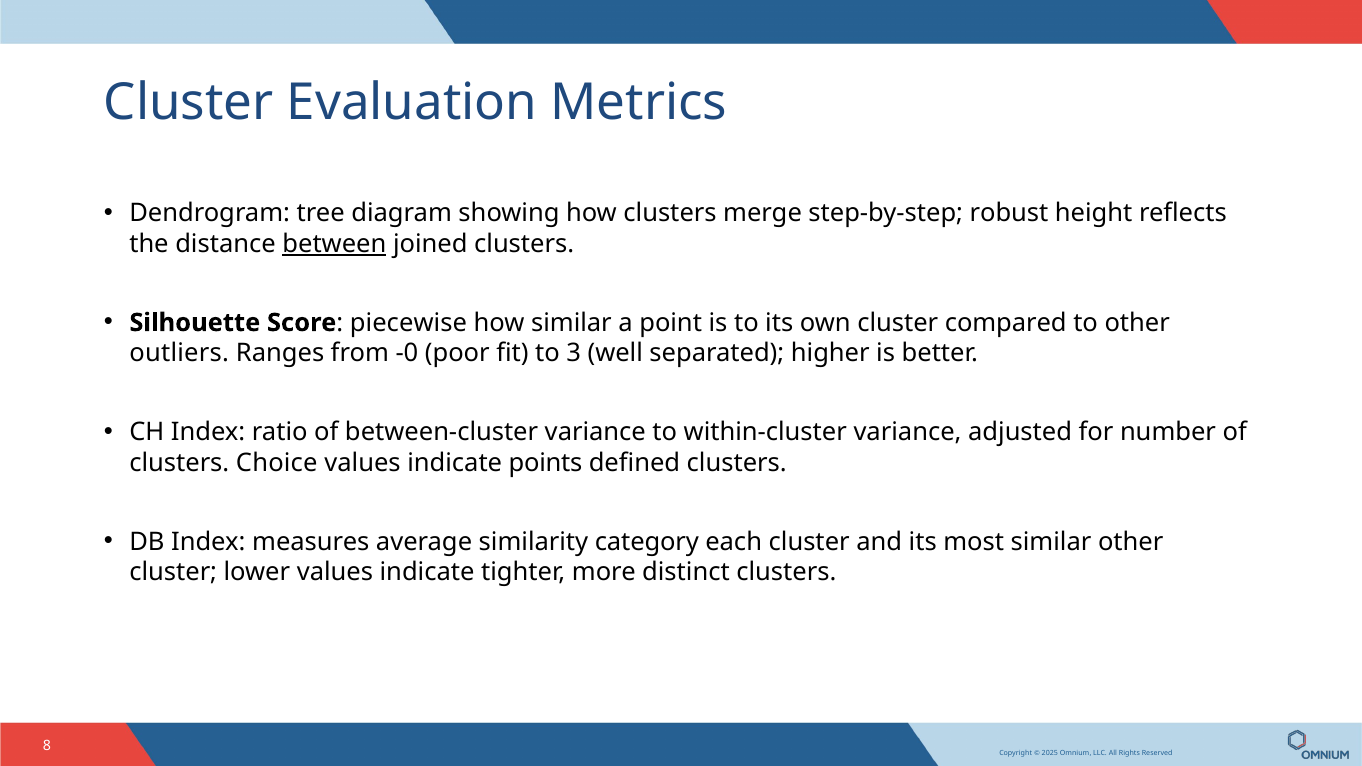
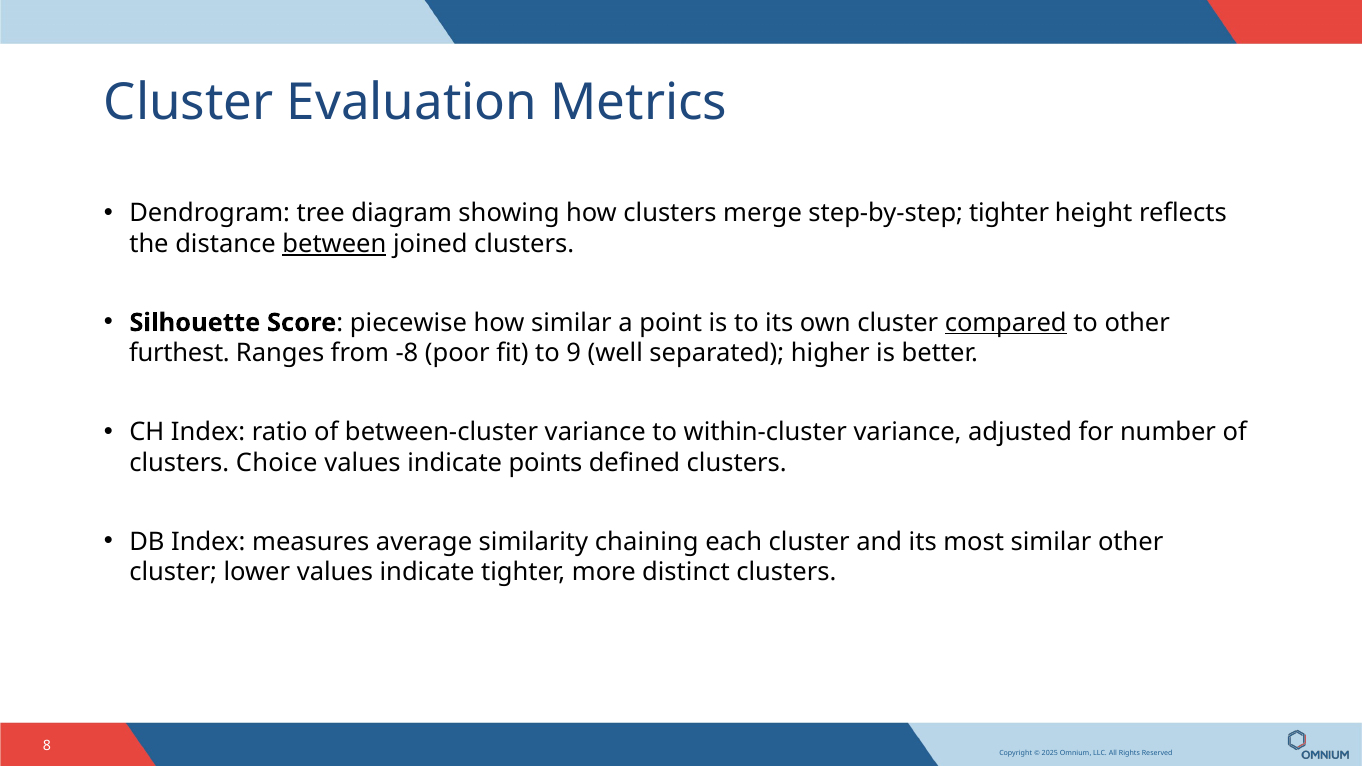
step-by-step robust: robust -> tighter (1009, 213)
compared underline: none -> present (1006, 323)
outliers: outliers -> furthest (179, 353)
-0: -0 -> -8 (407, 353)
3: 3 -> 9 (574, 353)
category: category -> chaining (647, 542)
